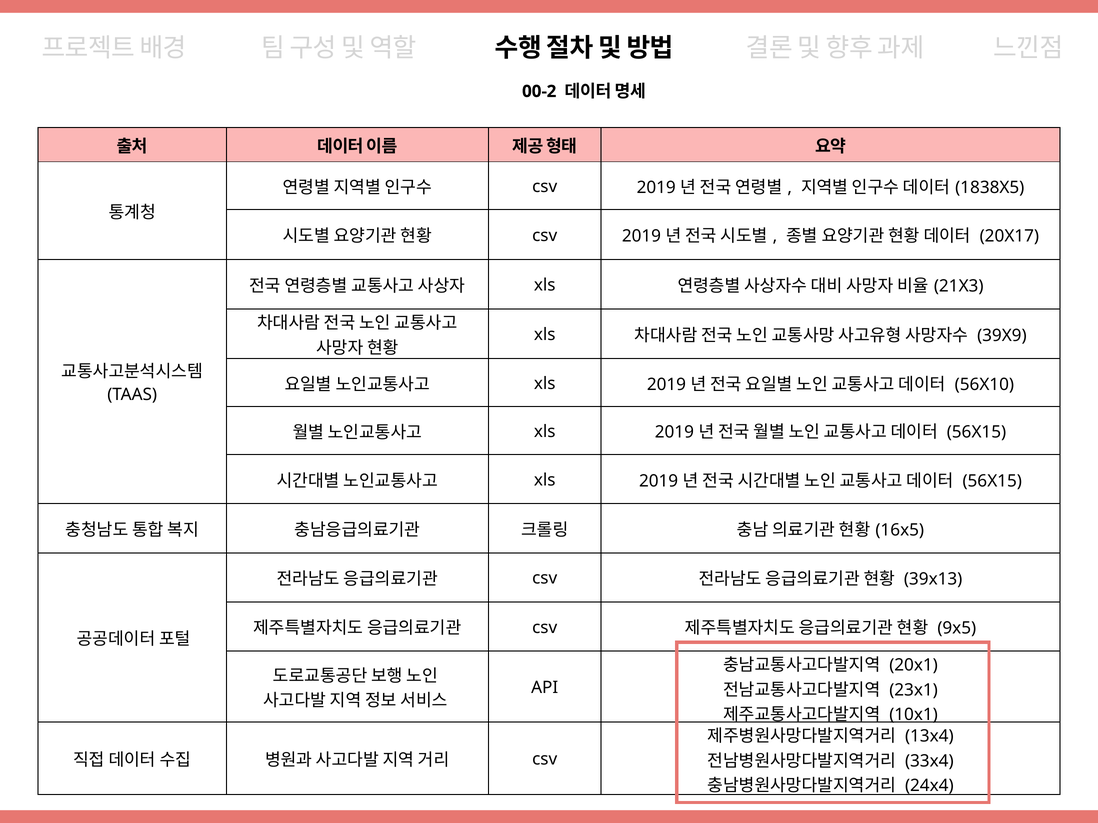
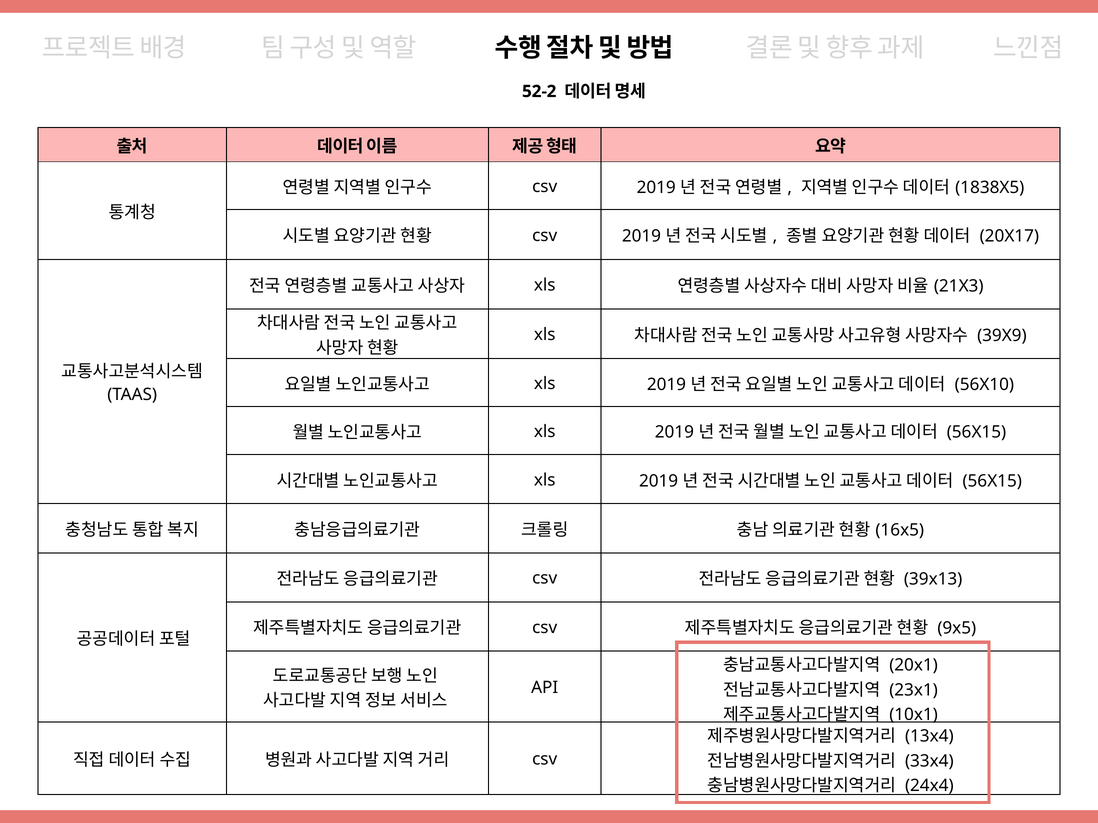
00-2: 00-2 -> 52-2 (539, 91)
